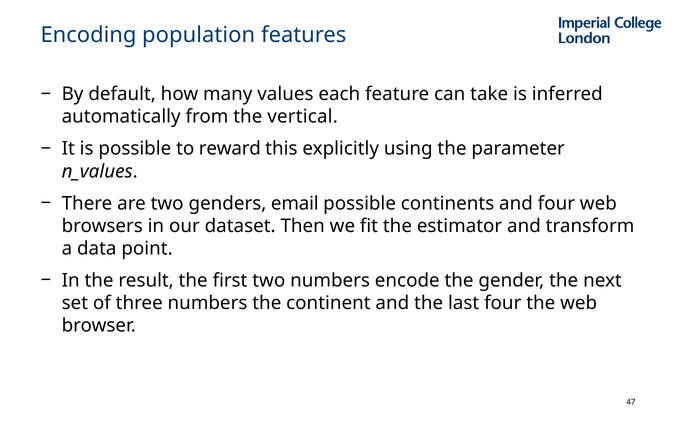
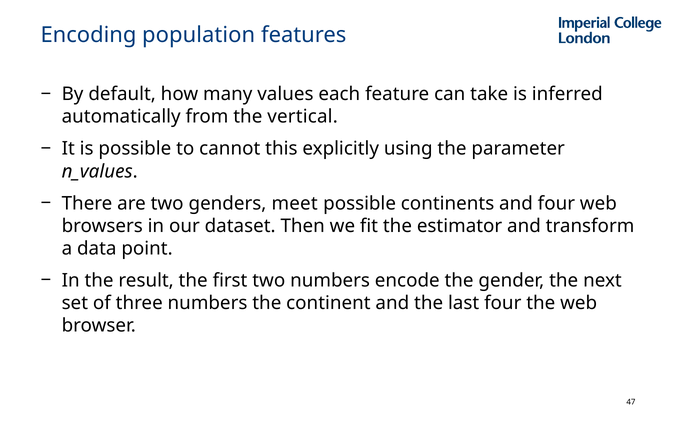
reward: reward -> cannot (230, 149)
email: email -> meet (295, 203)
